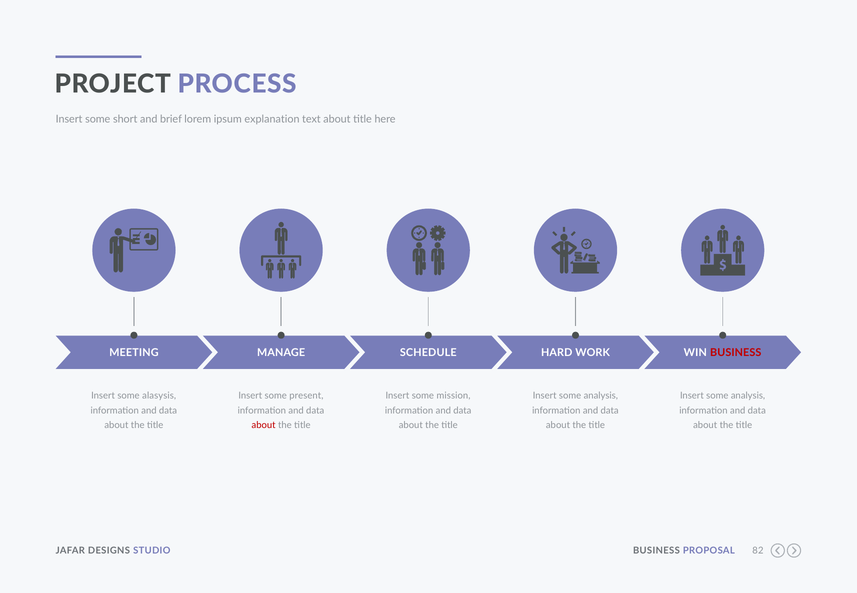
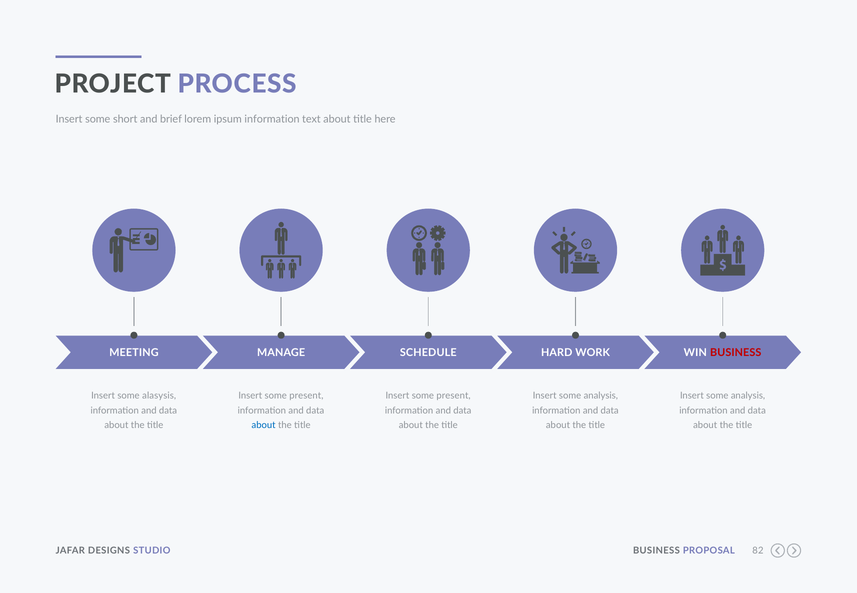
ipsum explanation: explanation -> information (272, 119)
mission: mission -> present (454, 396)
about colour: red -> blue (264, 425)
